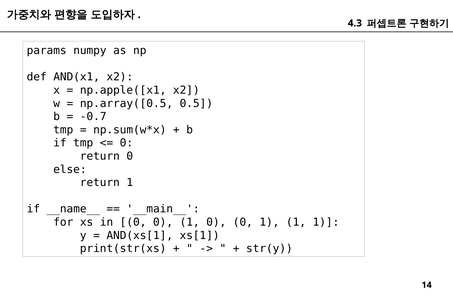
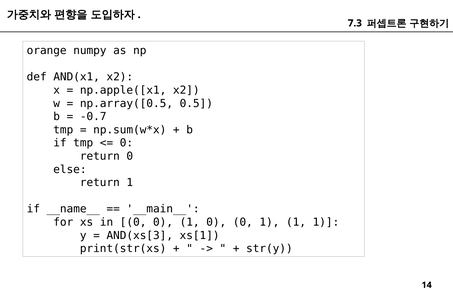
4.3: 4.3 -> 7.3 (355, 23)
params: params -> orange (47, 51)
AND(xs[1: AND(xs[1 -> AND(xs[3 (140, 236)
